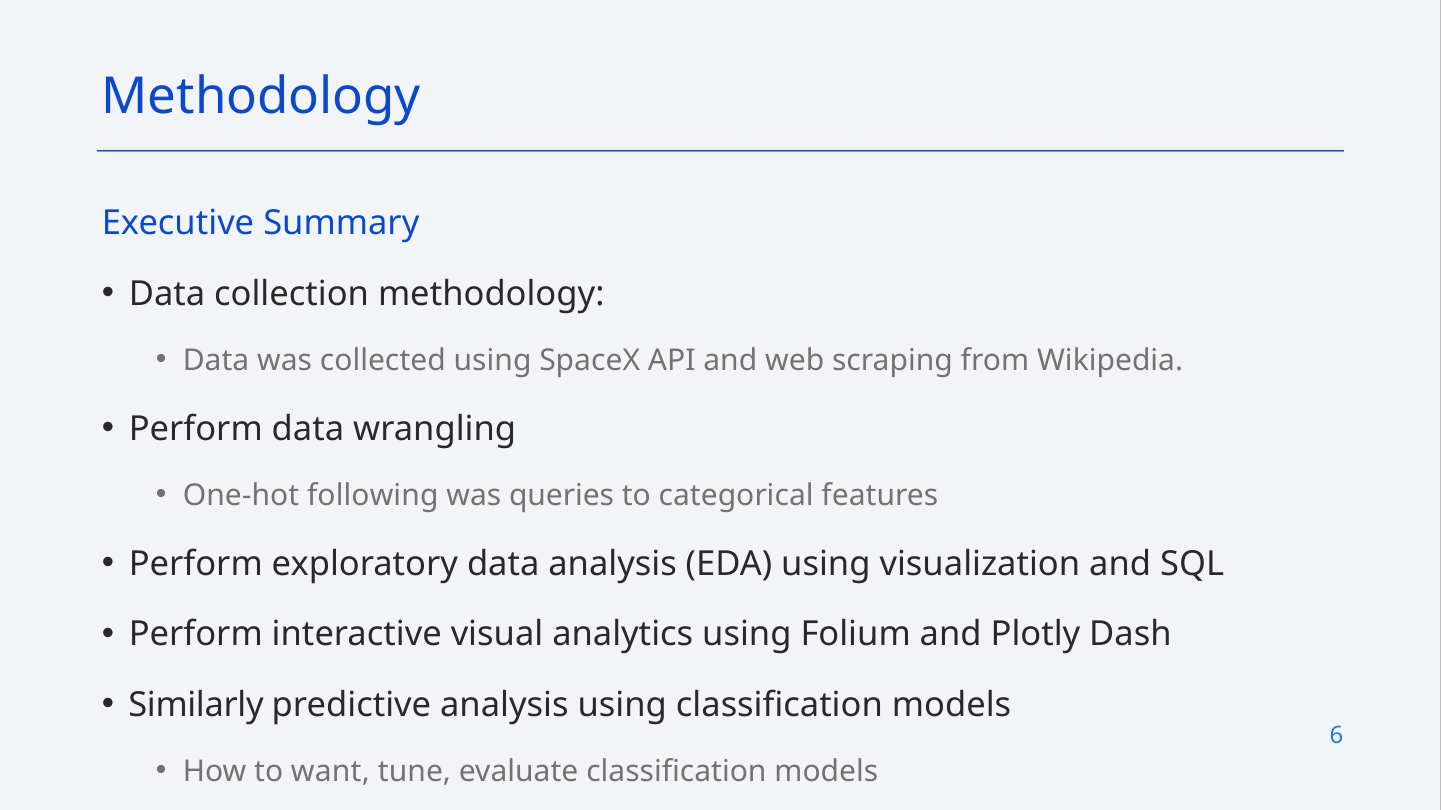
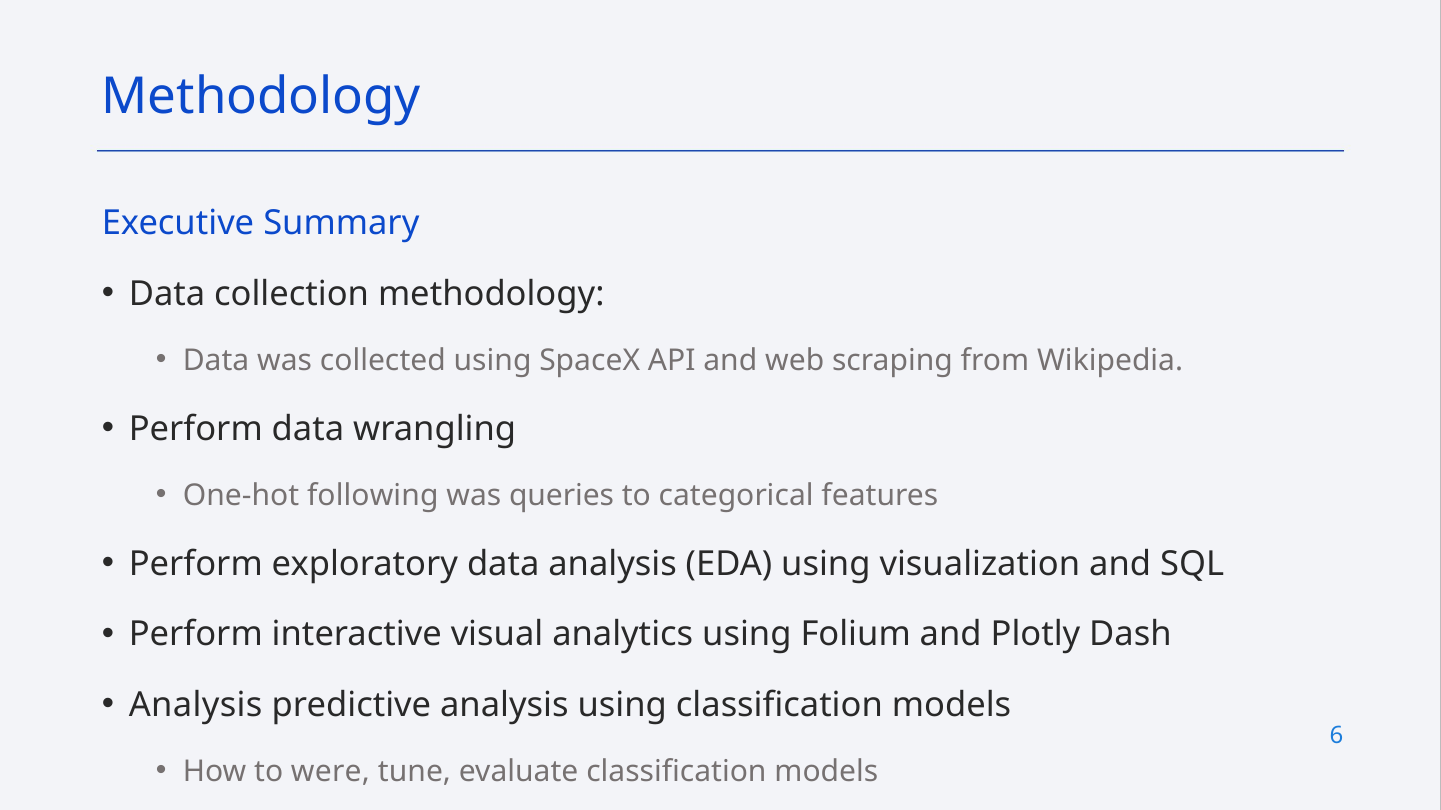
Similarly: Similarly -> Analysis (196, 705)
want: want -> were (330, 772)
